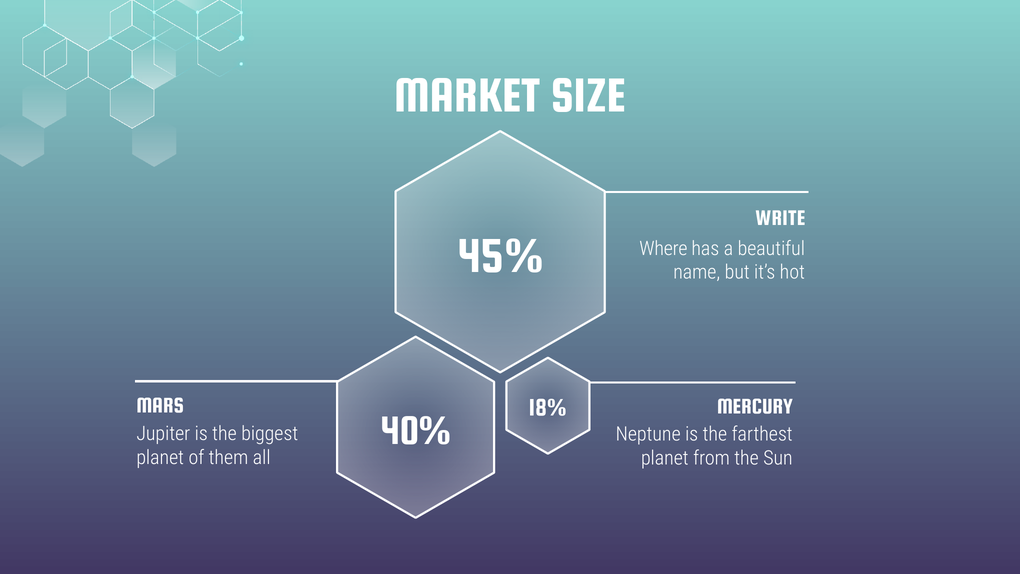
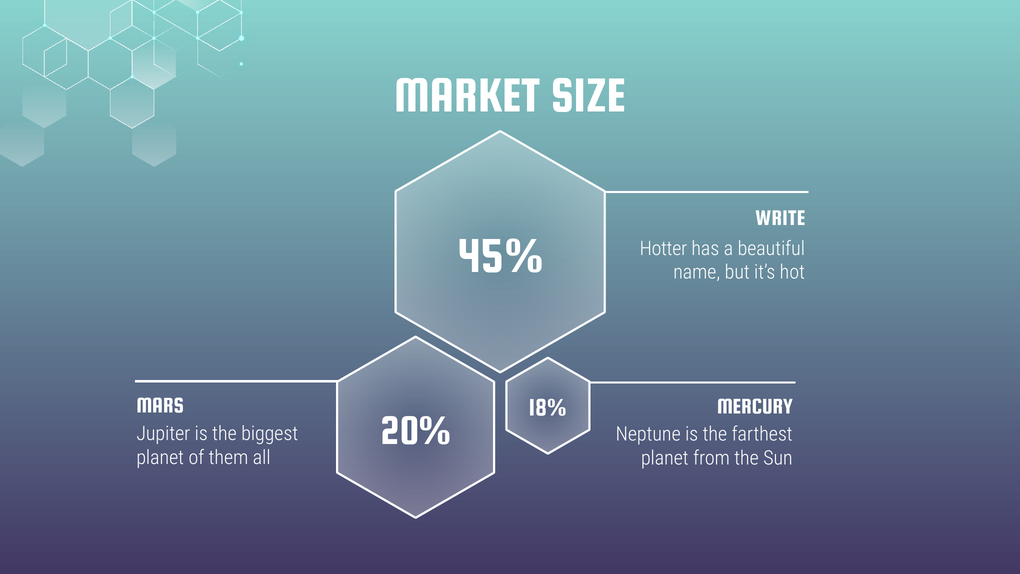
Where: Where -> Hotter (663, 248)
40%: 40% -> 20% (416, 430)
